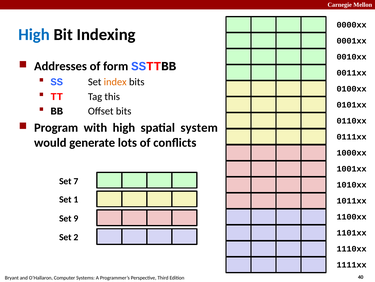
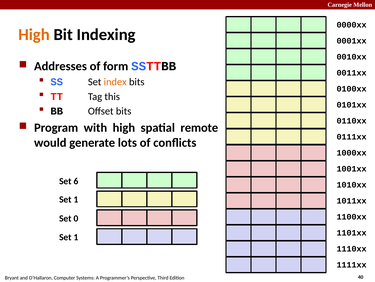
High colour: blue -> orange (34, 35)
system: system -> remote (199, 127)
7: 7 -> 6 (76, 181)
9: 9 -> 0 (76, 218)
2: 2 -> 1 (76, 237)
